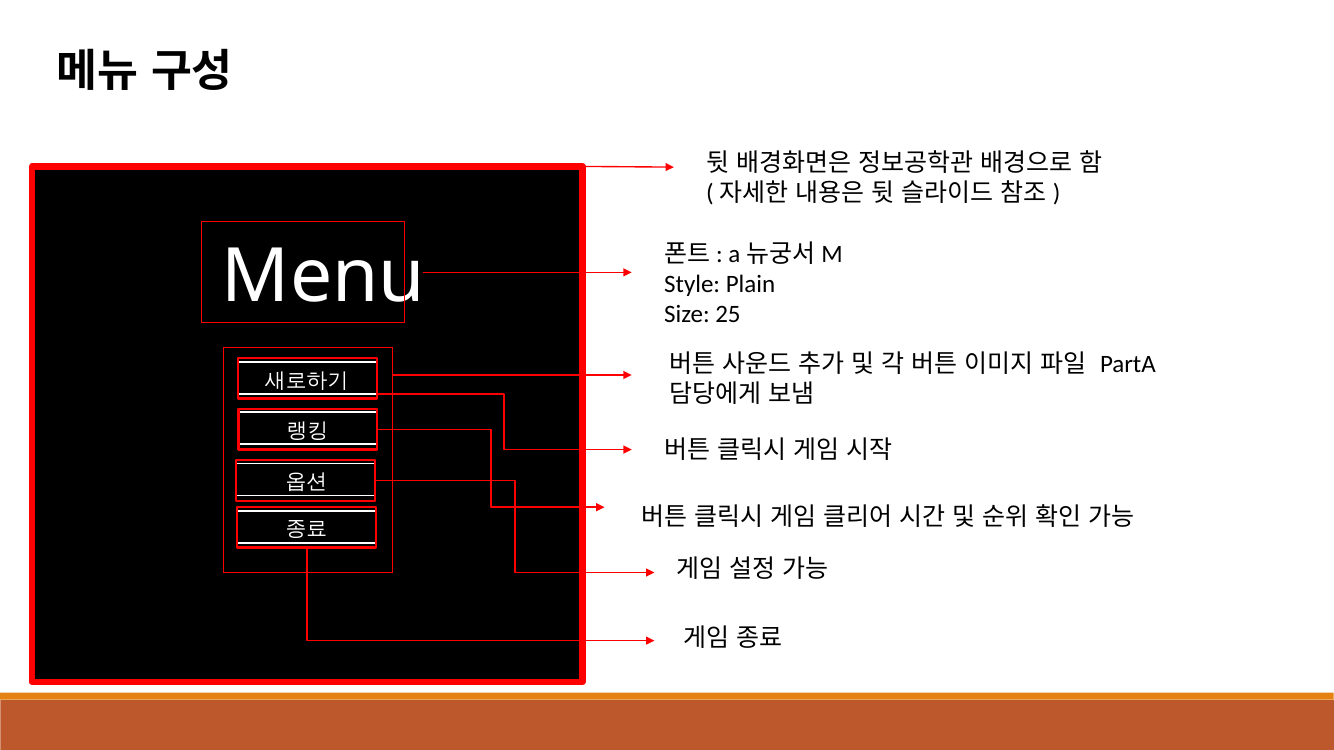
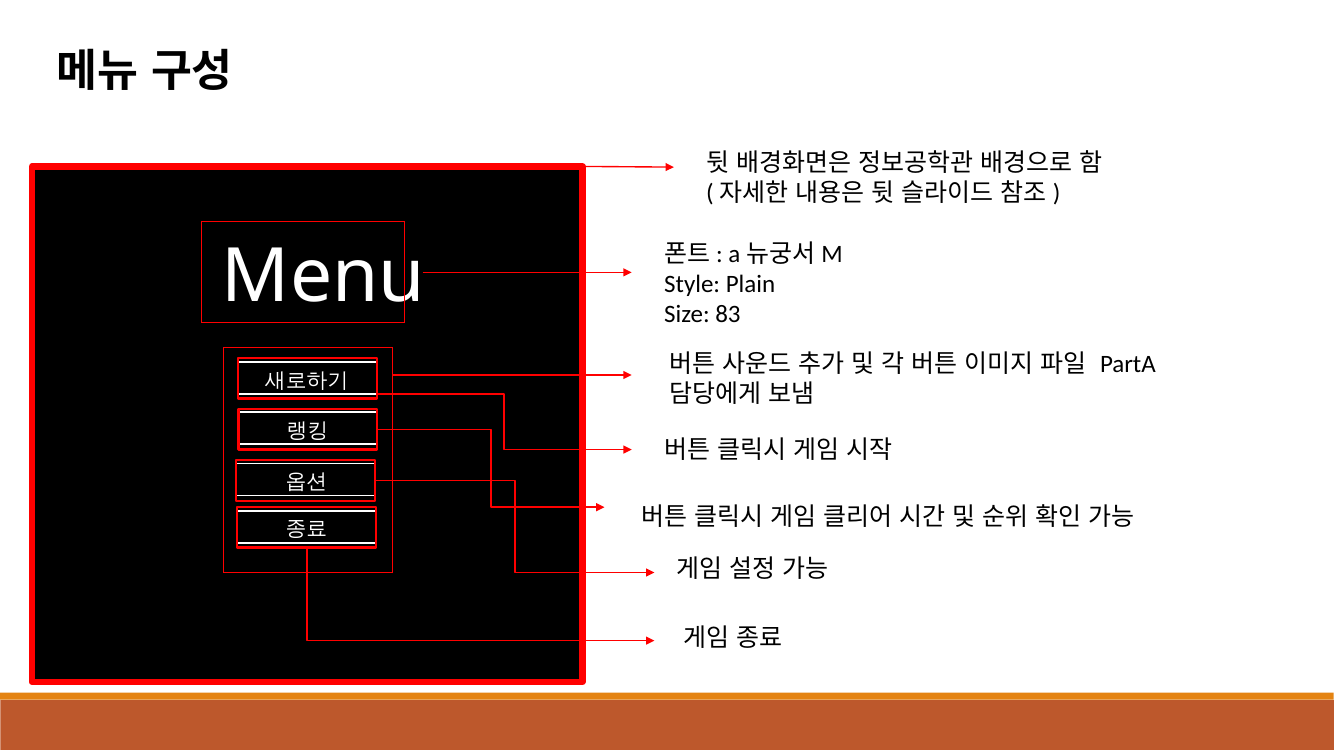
25: 25 -> 83 (728, 314)
